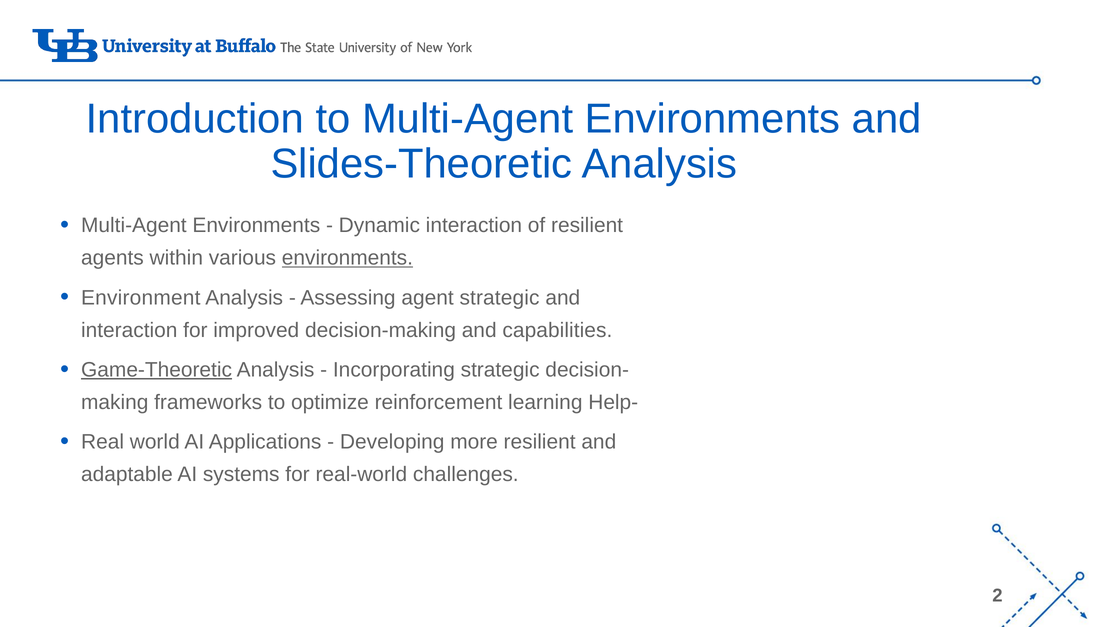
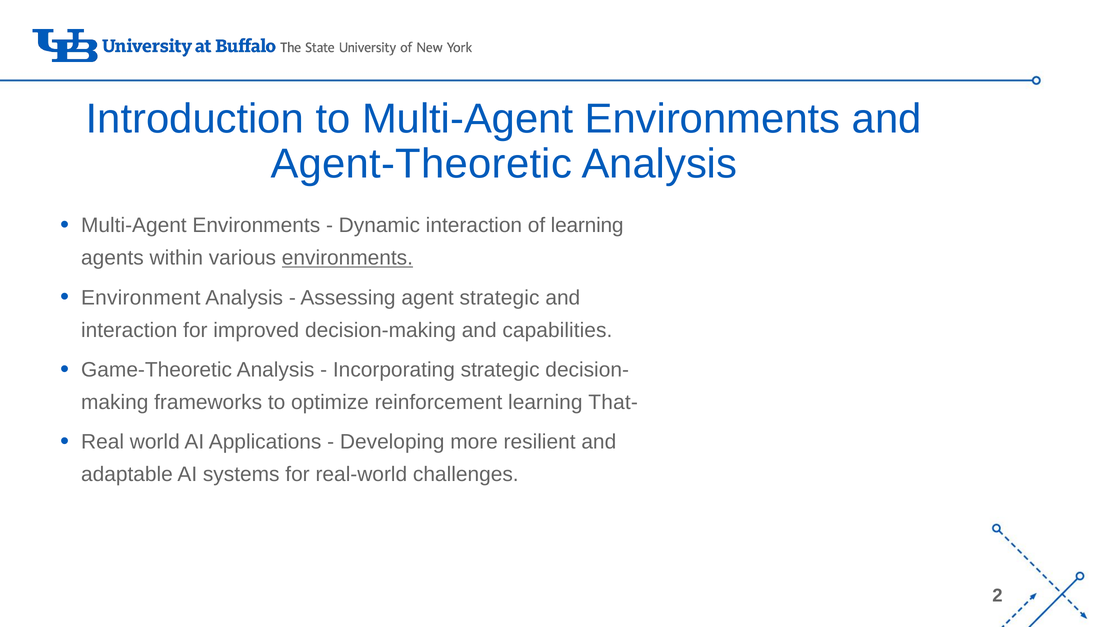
Slides-Theoretic: Slides-Theoretic -> Agent-Theoretic (421, 164)
of resilient: resilient -> learning (587, 226)
Game-Theoretic underline: present -> none (157, 370)
Help-: Help- -> That- (613, 402)
